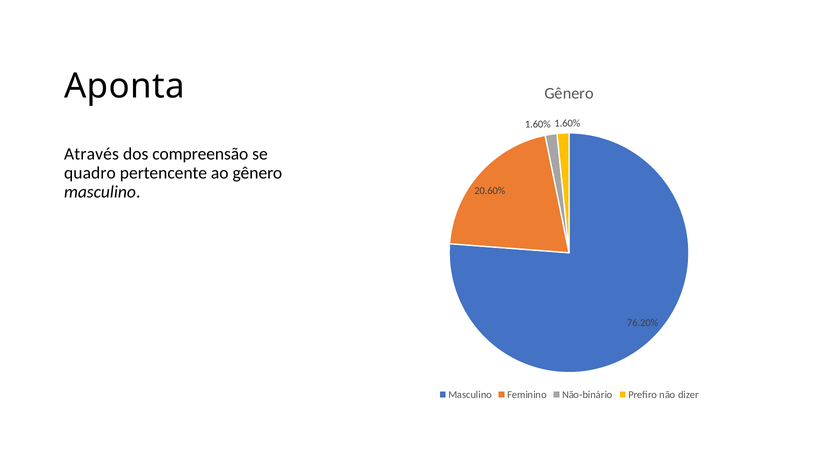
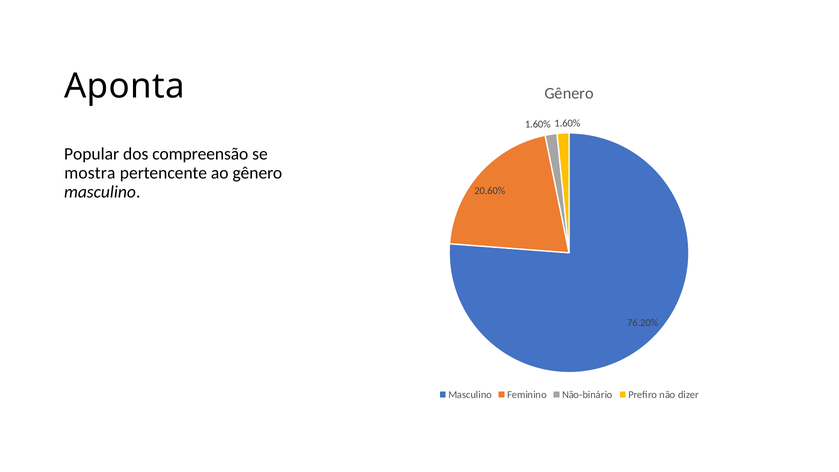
Através: Através -> Popular (92, 154)
quadro: quadro -> mostra (90, 173)
